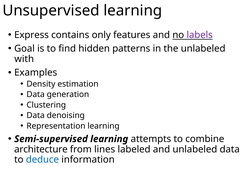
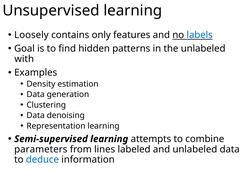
Express: Express -> Loosely (31, 35)
labels colour: purple -> blue (200, 35)
architecture: architecture -> parameters (41, 150)
